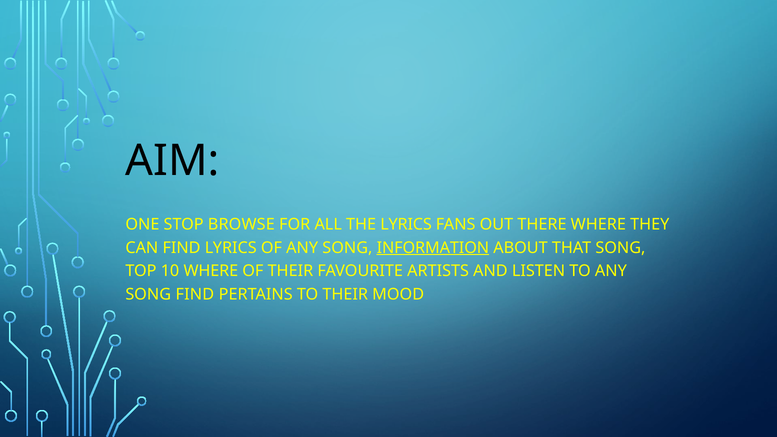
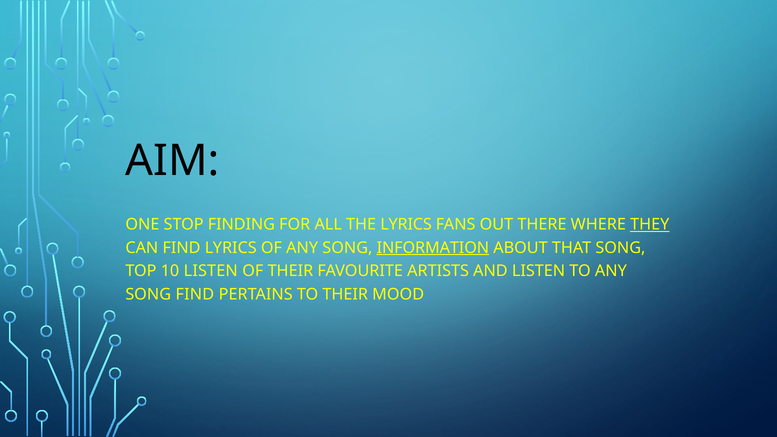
BROWSE: BROWSE -> FINDING (241, 224)
THEY underline: none -> present (650, 224)
10 WHERE: WHERE -> LISTEN (211, 271)
